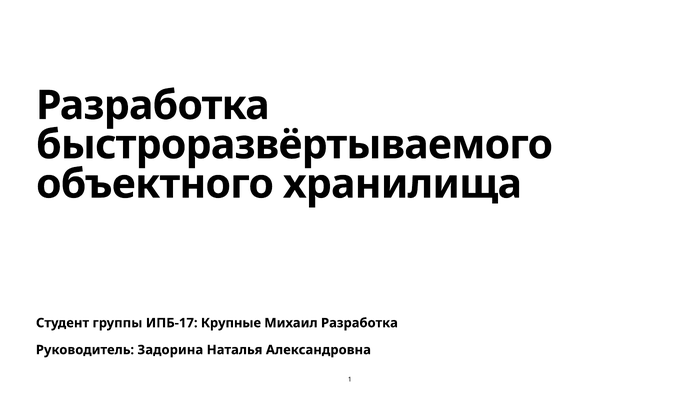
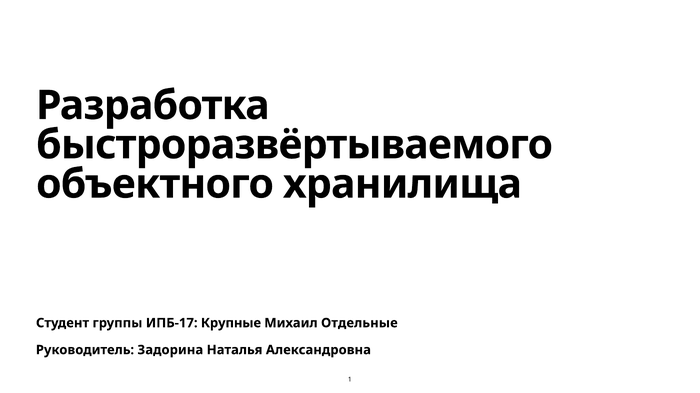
Михаил Разработка: Разработка -> Отдельные (359, 324)
